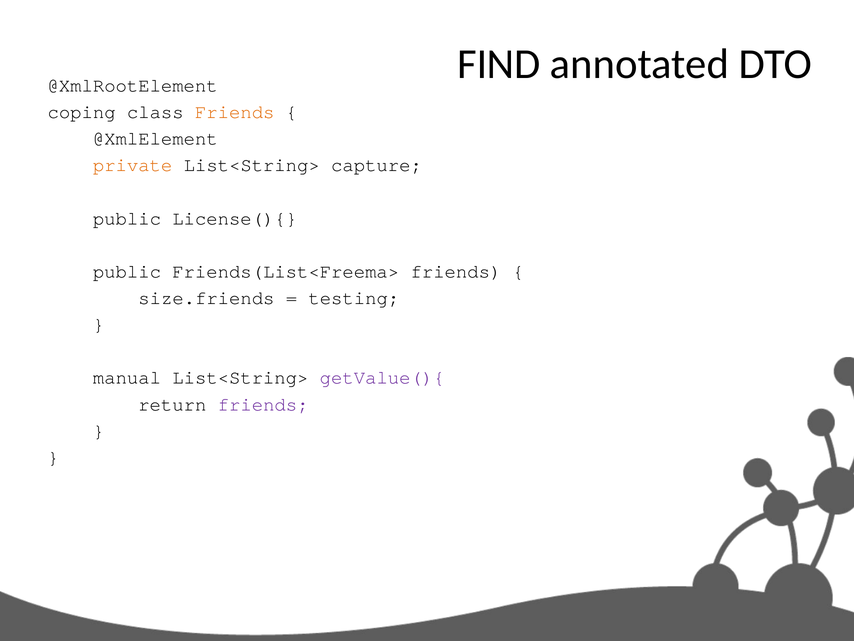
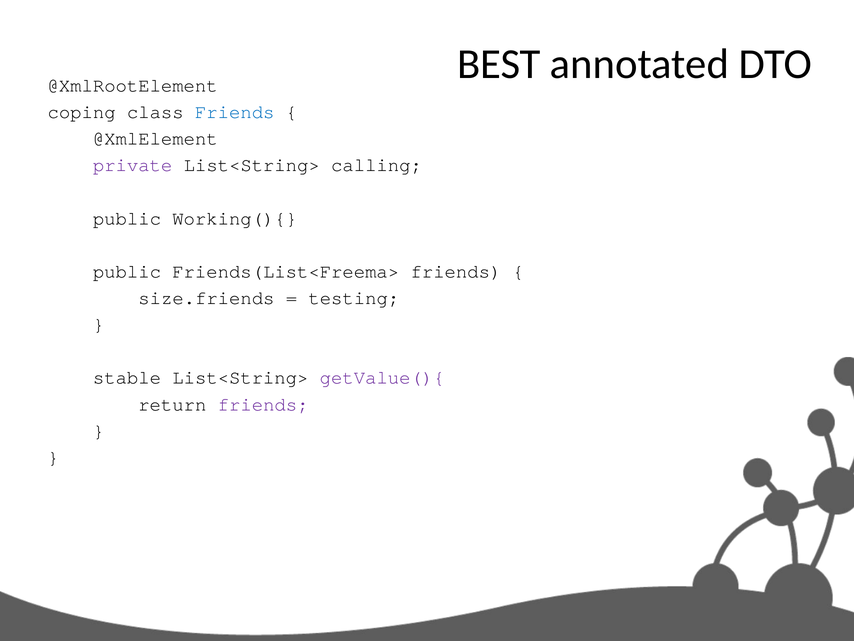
FIND: FIND -> BEST (499, 64)
Friends colour: orange -> blue (235, 112)
private colour: orange -> purple (133, 165)
capture: capture -> calling (377, 165)
License(){: License(){ -> Working(){ (235, 218)
manual: manual -> stable (127, 377)
